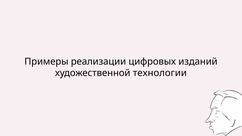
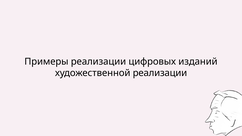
художественной технологии: технологии -> реализации (160, 73)
